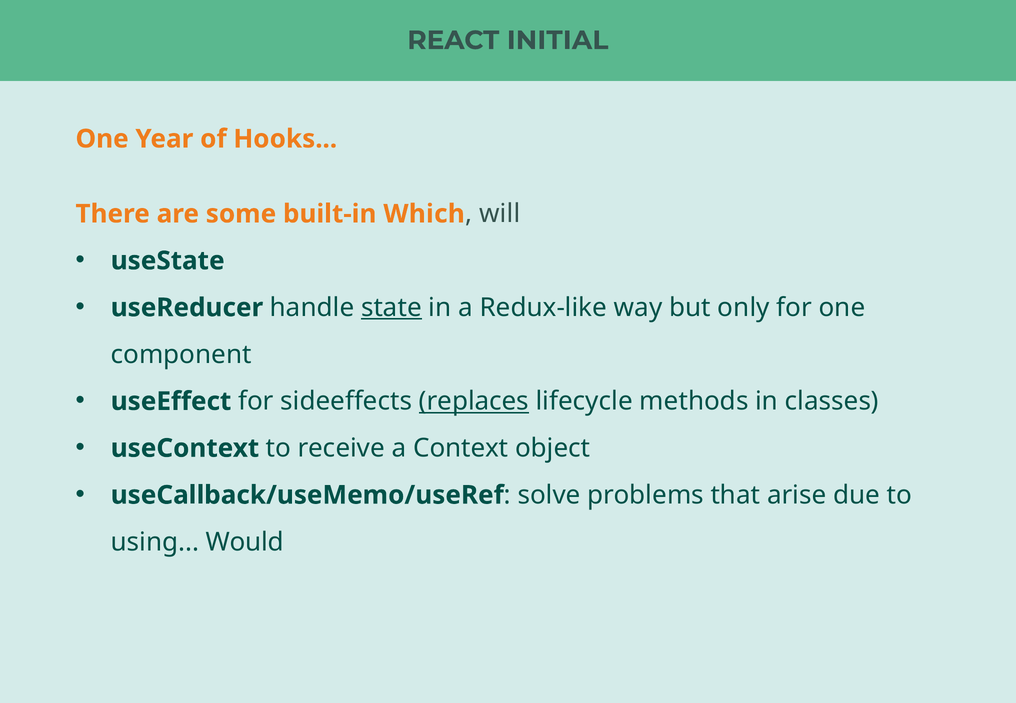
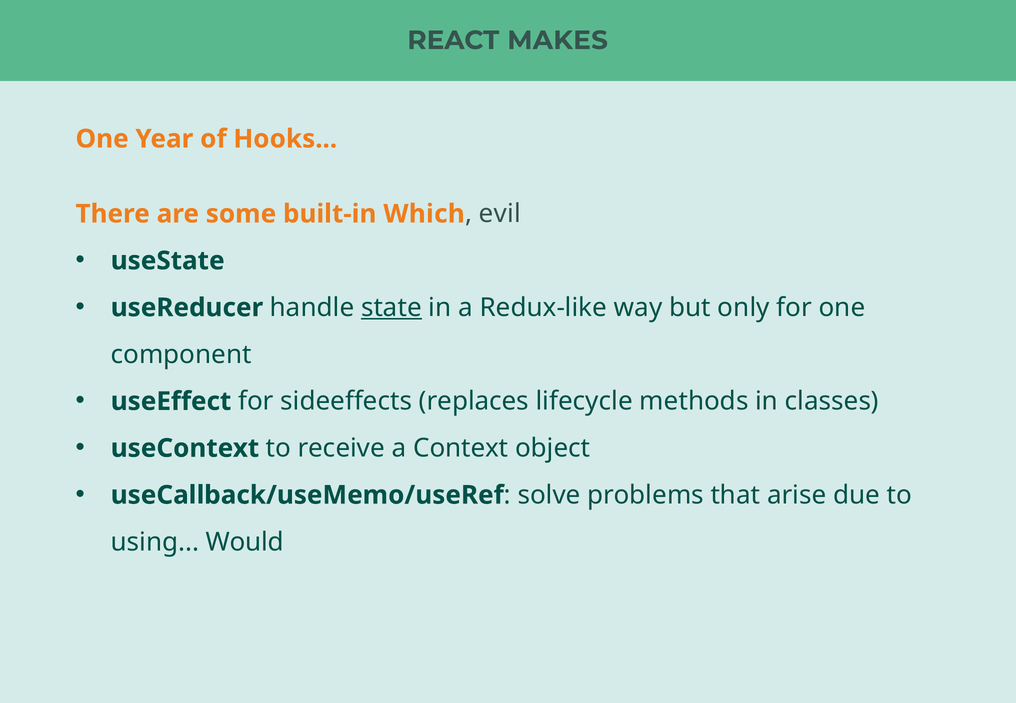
INITIAL: INITIAL -> MAKES (558, 40)
will: will -> evil (500, 214)
replaces underline: present -> none (474, 402)
